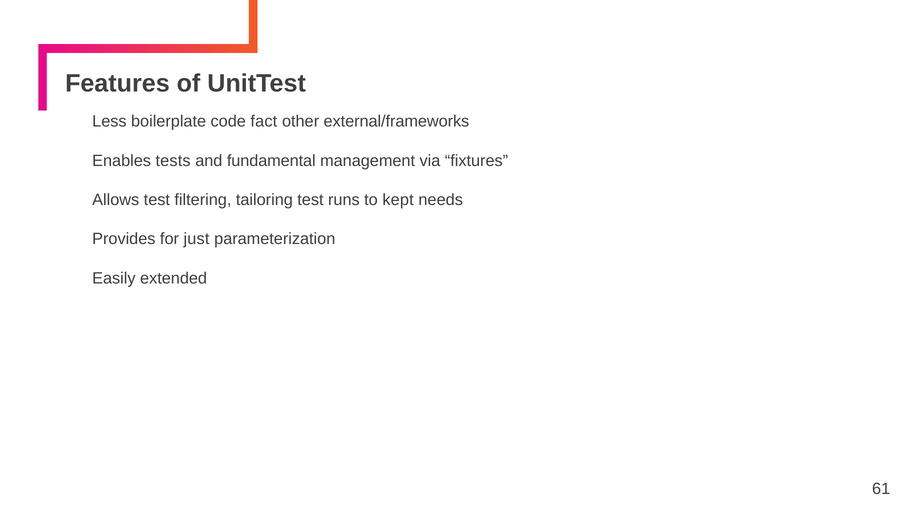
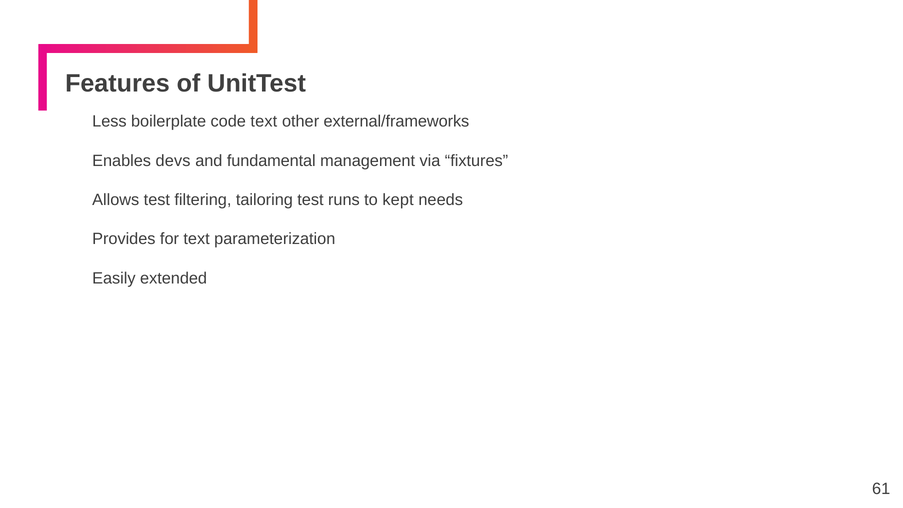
code fact: fact -> text (264, 122)
tests: tests -> devs (173, 161)
for just: just -> text (197, 239)
